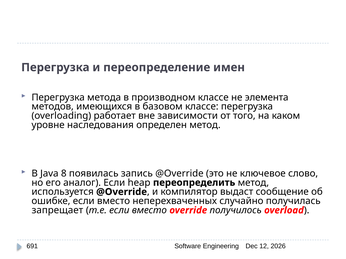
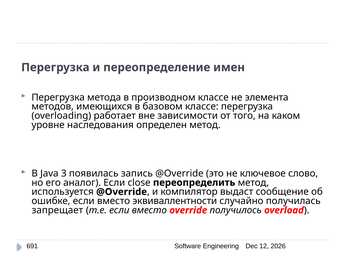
8: 8 -> 3 (64, 174)
heap: heap -> close (139, 183)
неперехваченных: неперехваченных -> эквиваллентности (175, 201)
